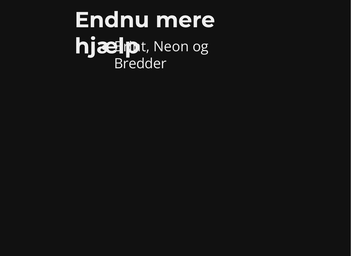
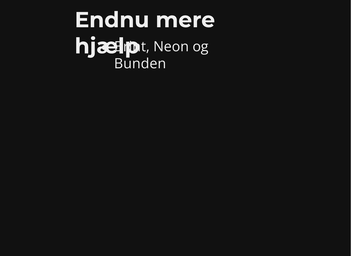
Bredder: Bredder -> Bunden (140, 64)
